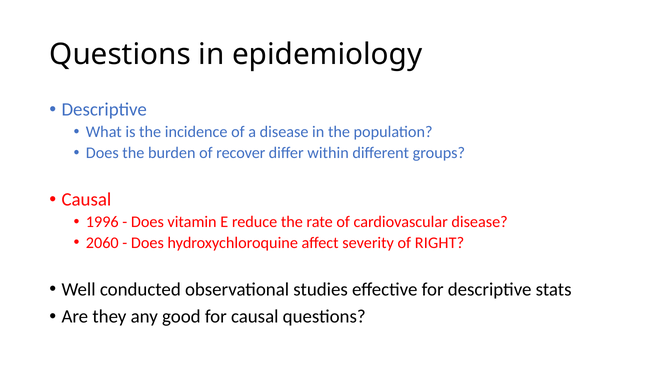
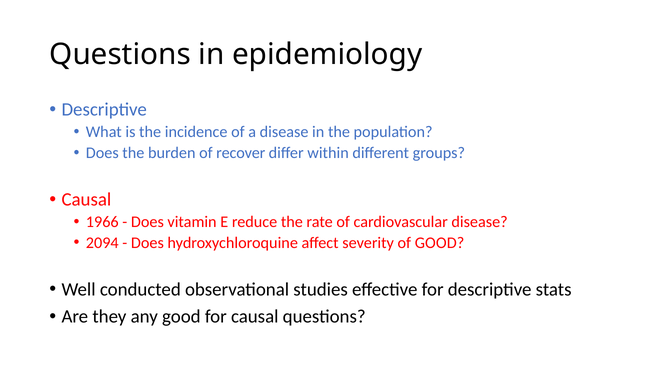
1996: 1996 -> 1966 (102, 222)
2060: 2060 -> 2094 (102, 242)
of RIGHT: RIGHT -> GOOD (440, 242)
